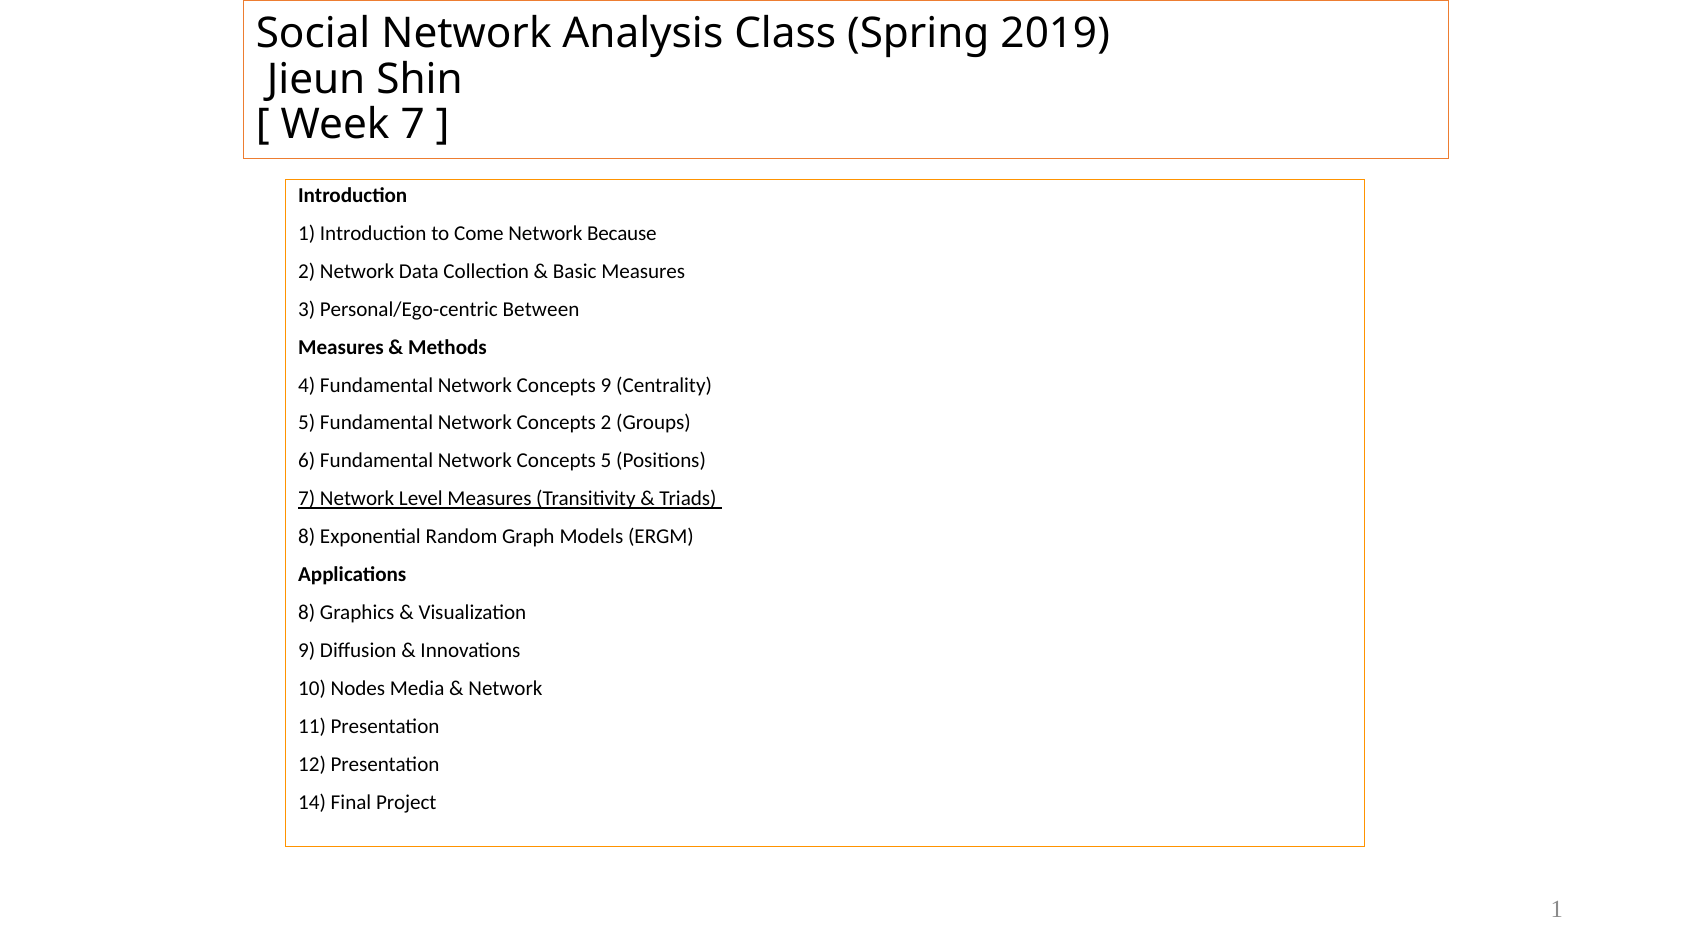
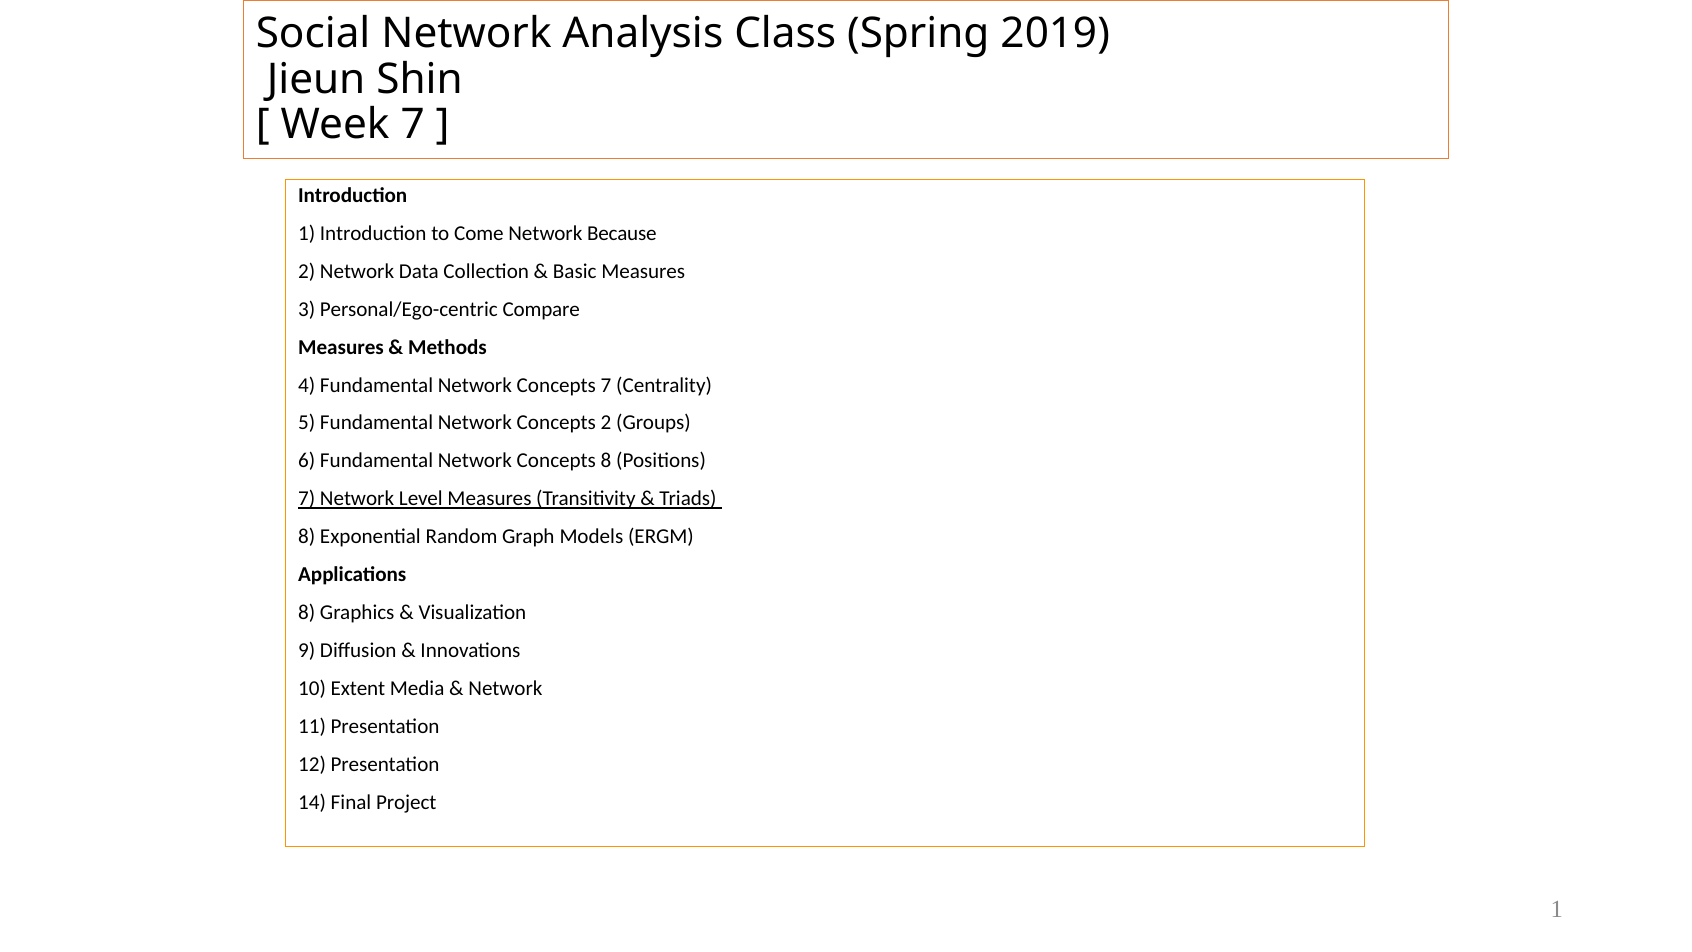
Between: Between -> Compare (541, 309)
Concepts 9: 9 -> 7 (606, 385)
Concepts 5: 5 -> 8 (606, 461)
Nodes: Nodes -> Extent (358, 688)
